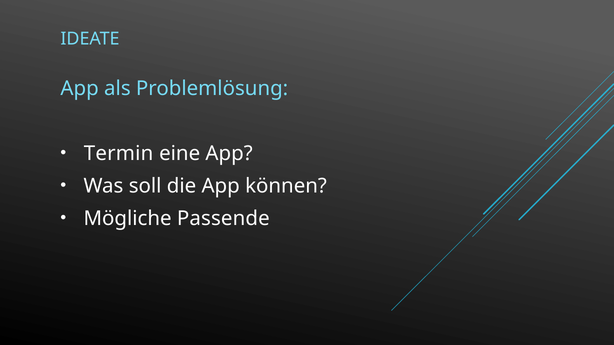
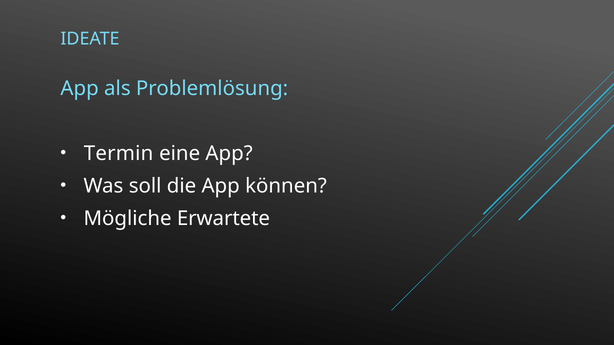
Passende: Passende -> Erwartete (223, 219)
